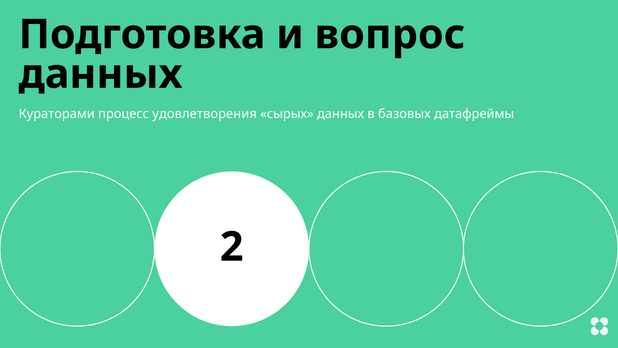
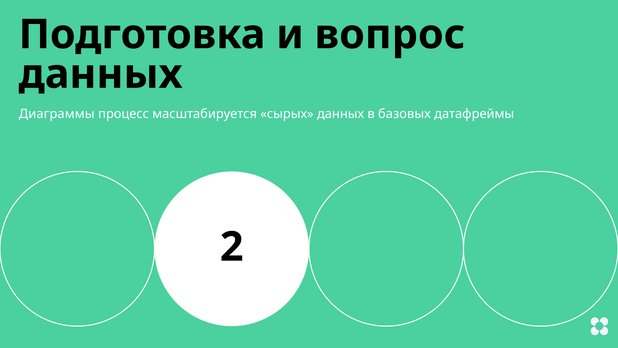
Кураторами: Кураторами -> Диаграммы (57, 114)
удовлетворения: удовлетворения -> масштабируется (205, 114)
